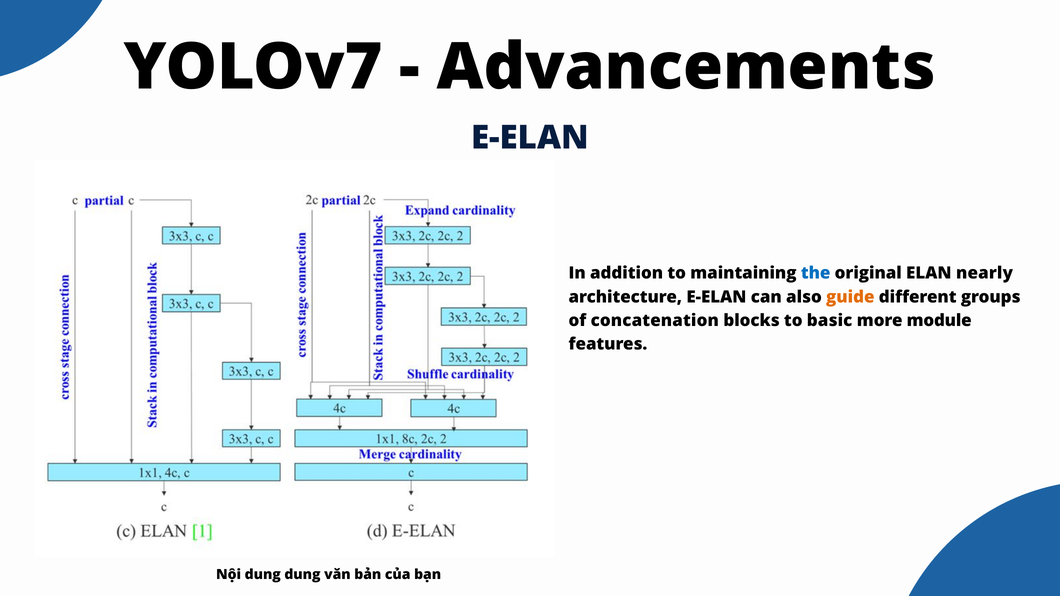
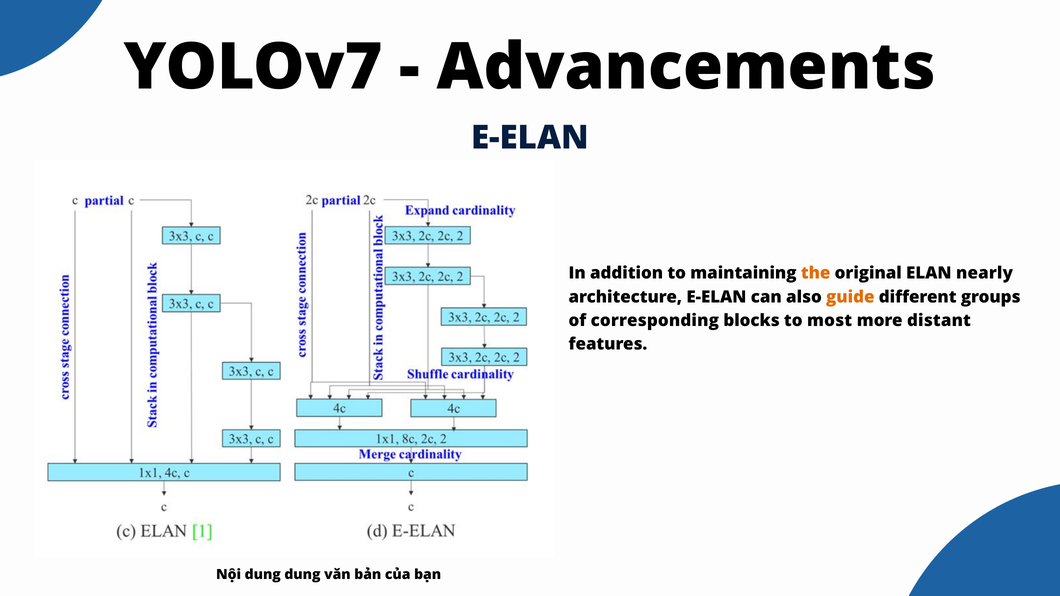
the colour: blue -> orange (816, 273)
concatenation: concatenation -> corresponding (655, 321)
basic: basic -> most (830, 321)
module: module -> distant (939, 321)
